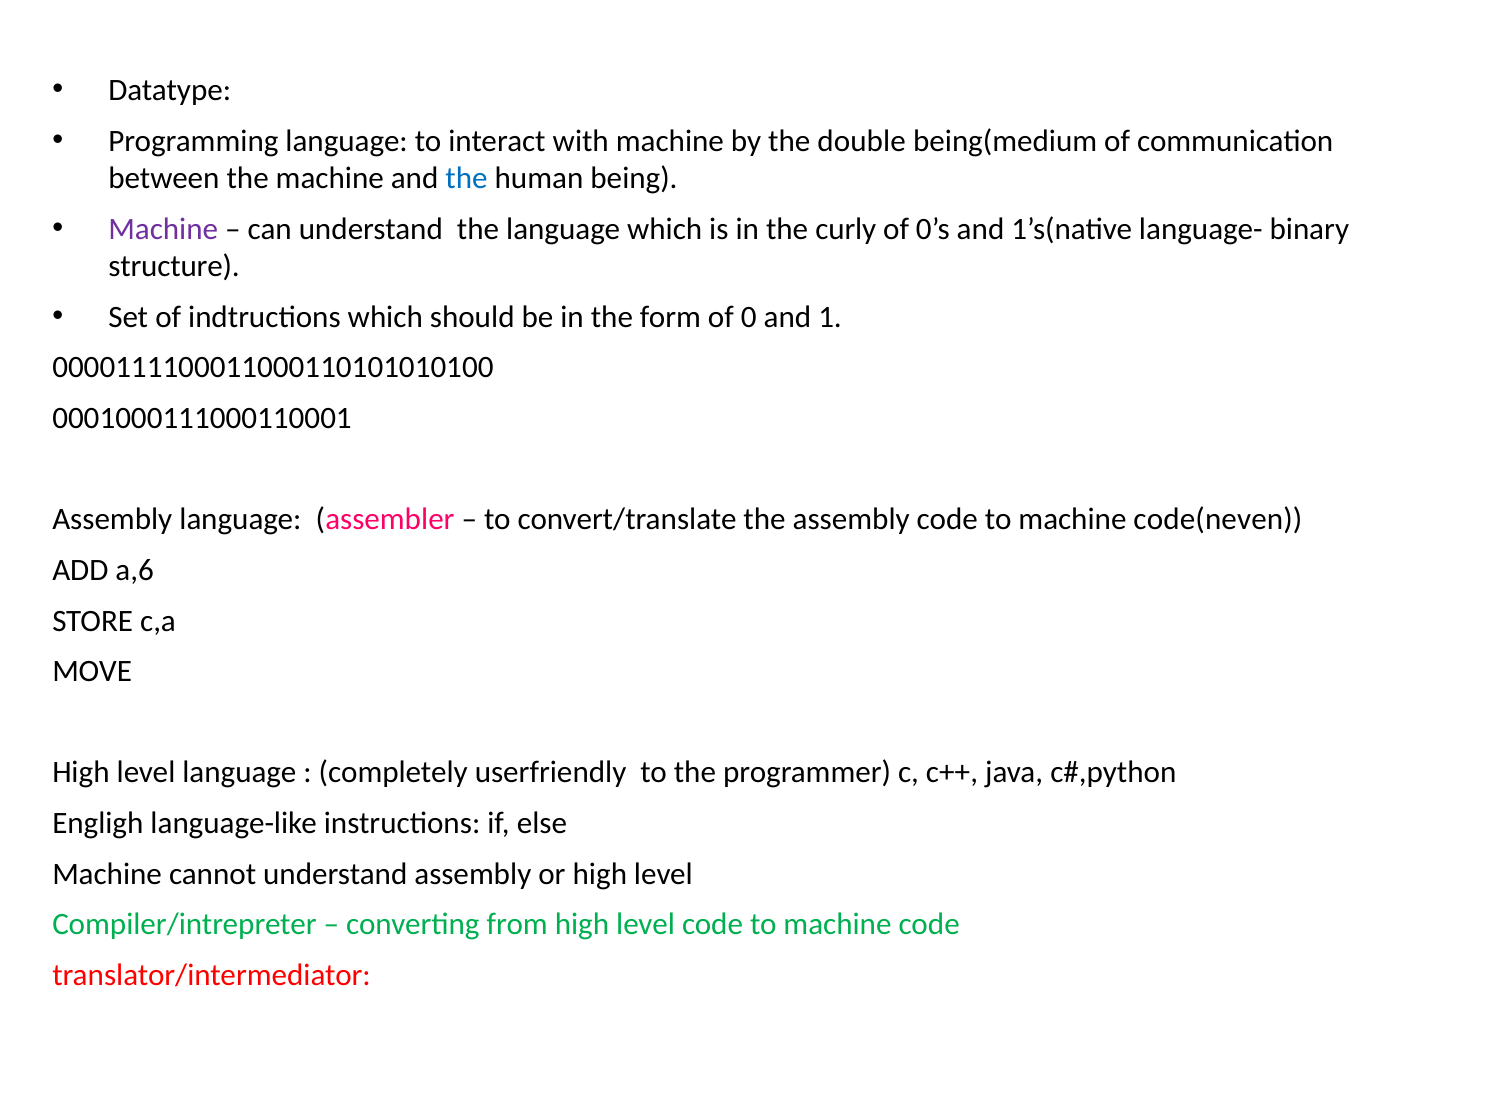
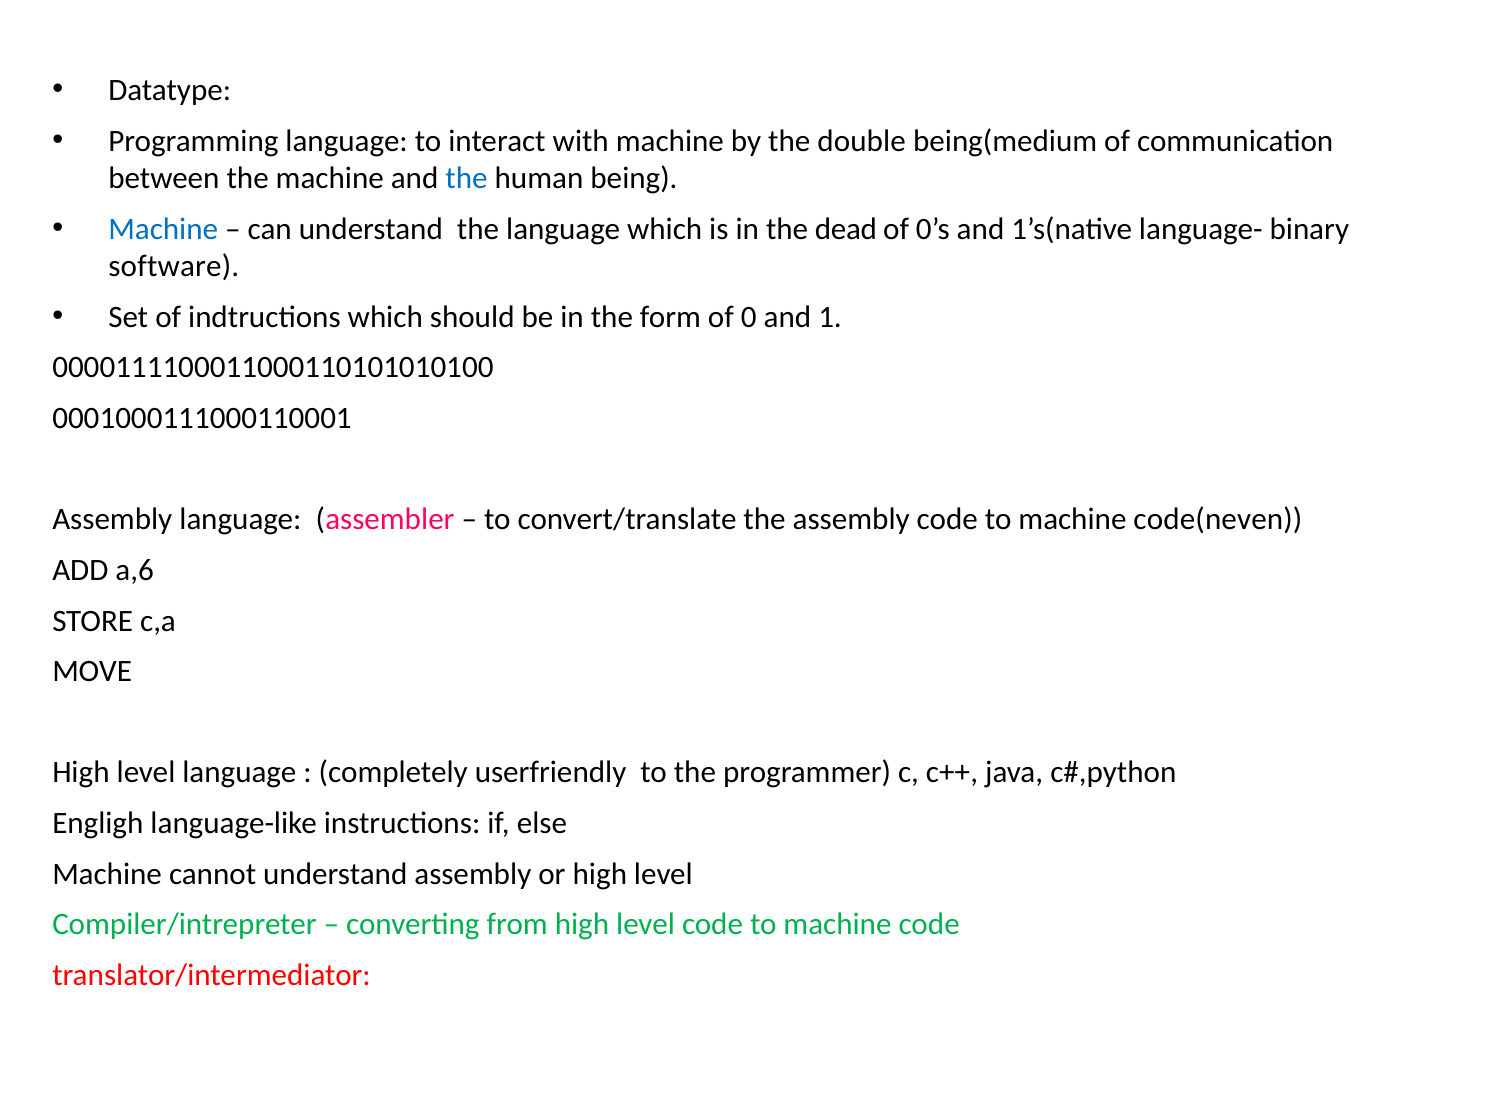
Machine colour: purple -> blue (163, 229)
curly: curly -> dead (846, 229)
structure: structure -> software (174, 267)
